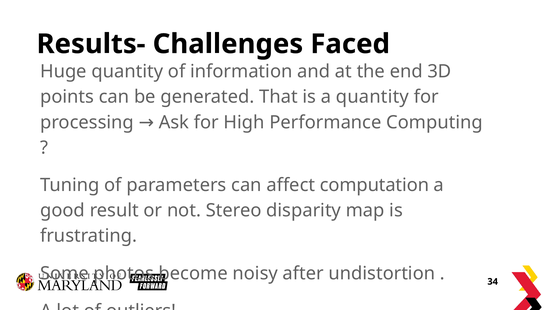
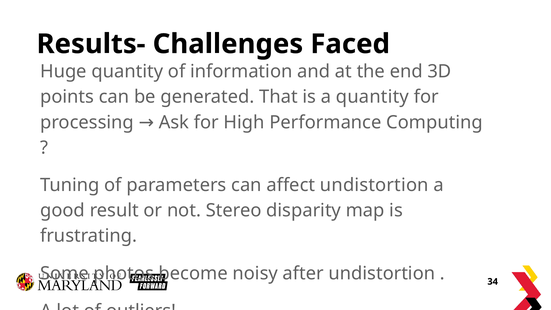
affect computation: computation -> undistortion (374, 185)
